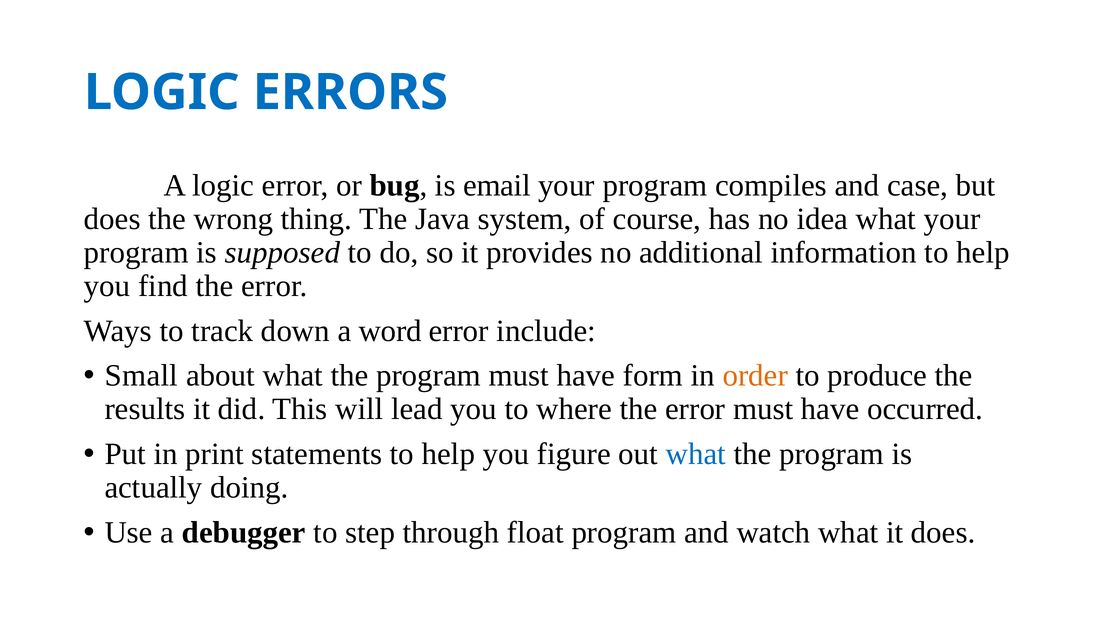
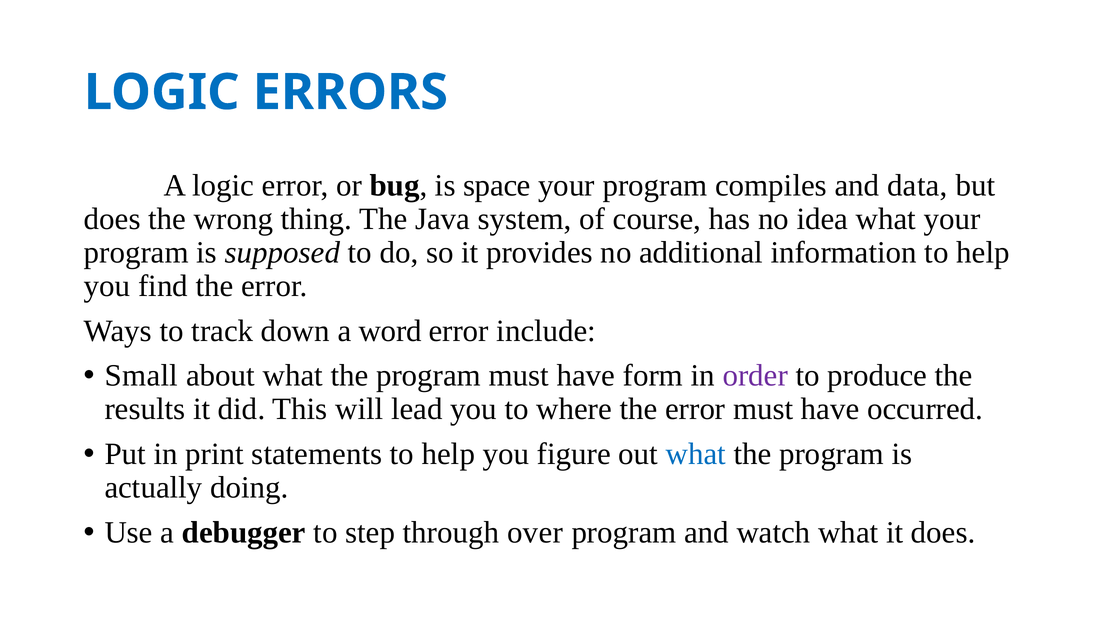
email: email -> space (497, 186)
case: case -> data (917, 186)
order colour: orange -> purple (755, 376)
float: float -> over (535, 533)
